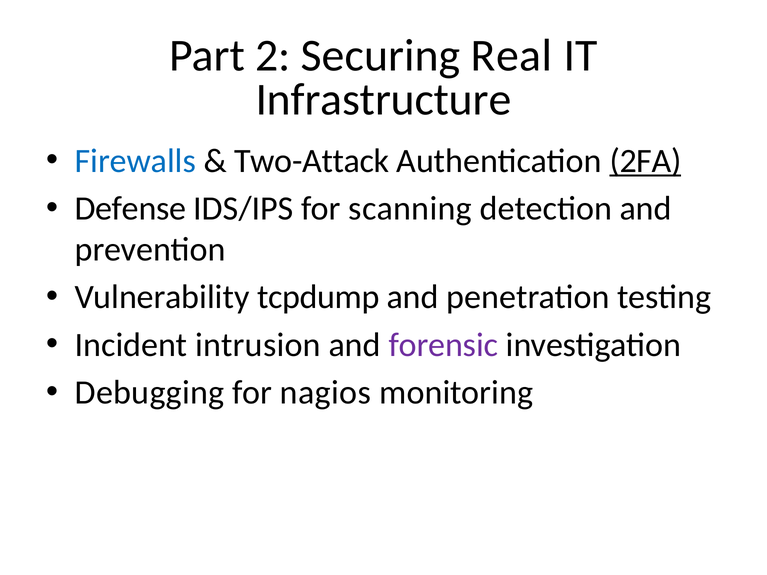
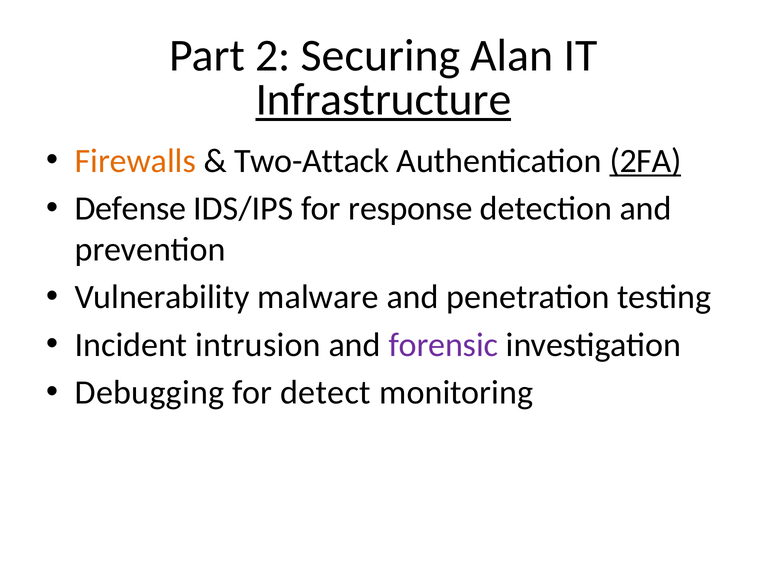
Real: Real -> Alan (512, 56)
Infrastructure underline: none -> present (384, 100)
Firewalls colour: blue -> orange (135, 161)
scanning: scanning -> response (410, 209)
tcpdump: tcpdump -> malware (318, 297)
nagios: nagios -> detect (325, 393)
